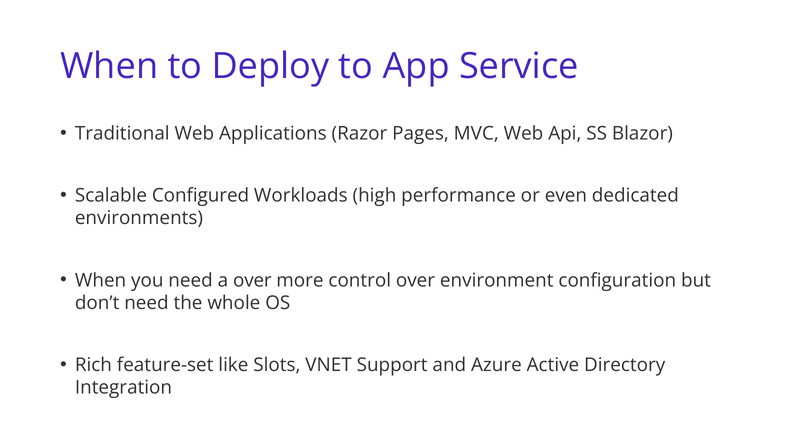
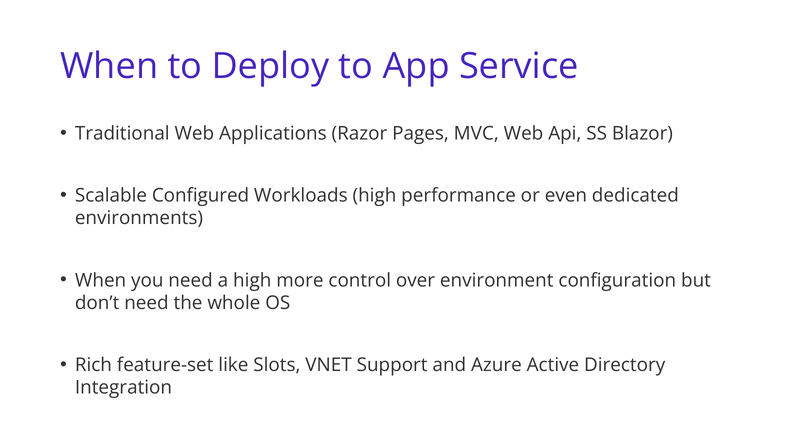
a over: over -> high (252, 280)
